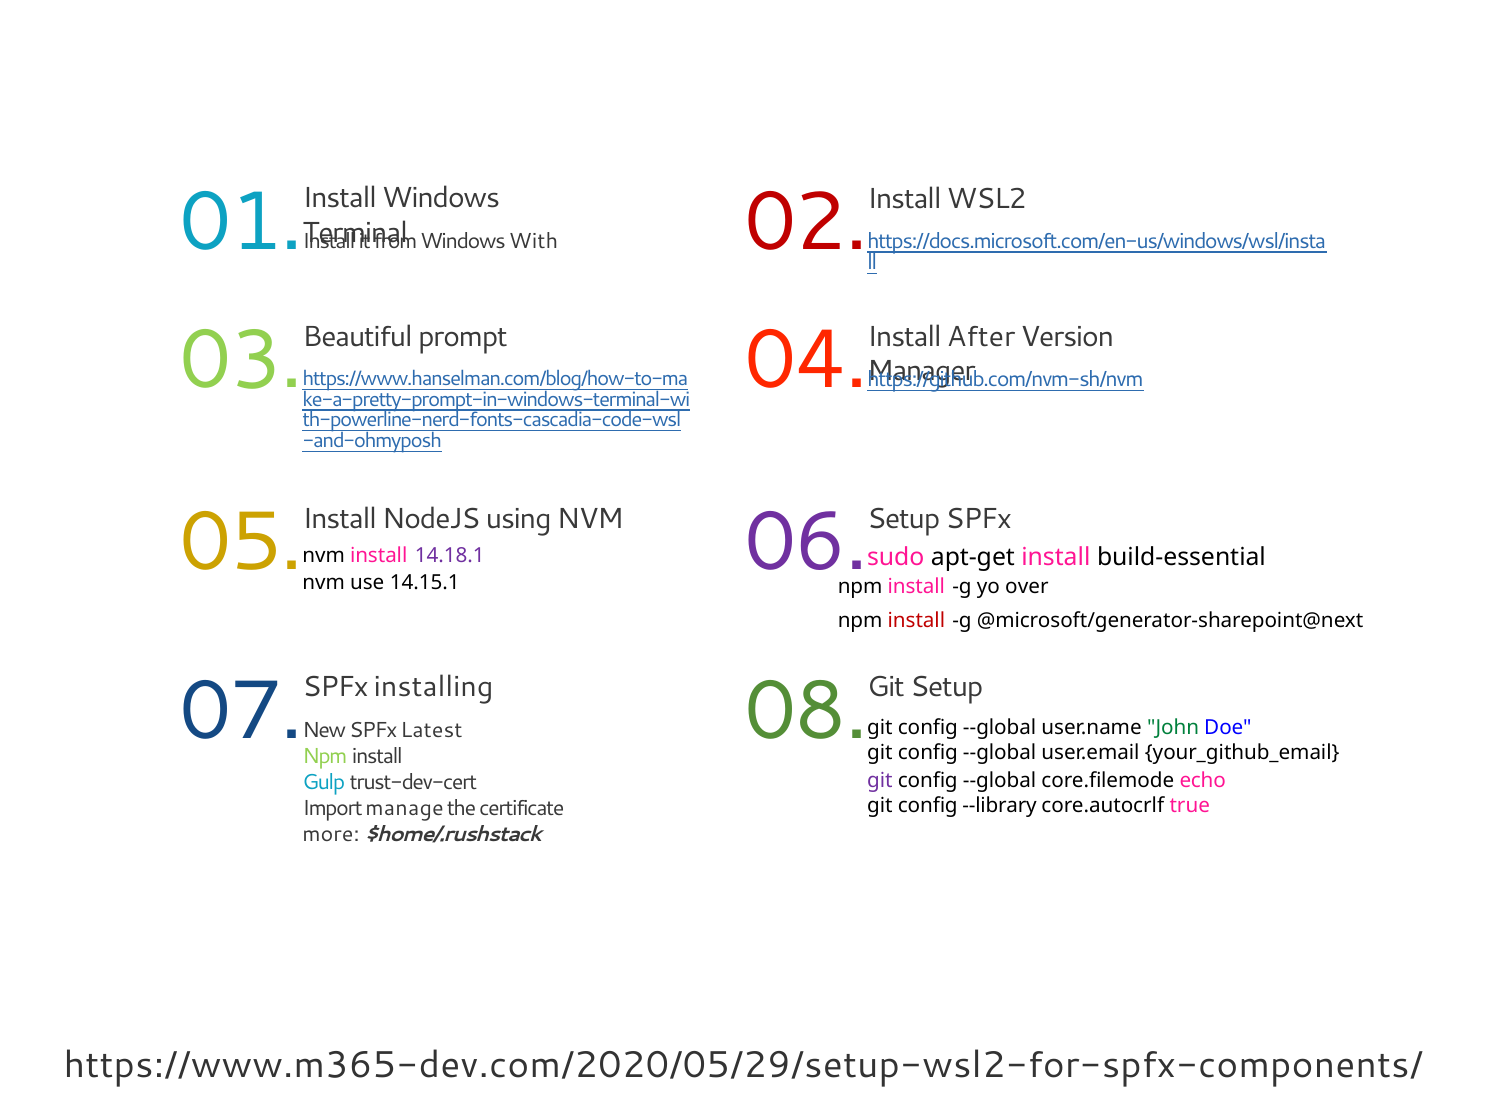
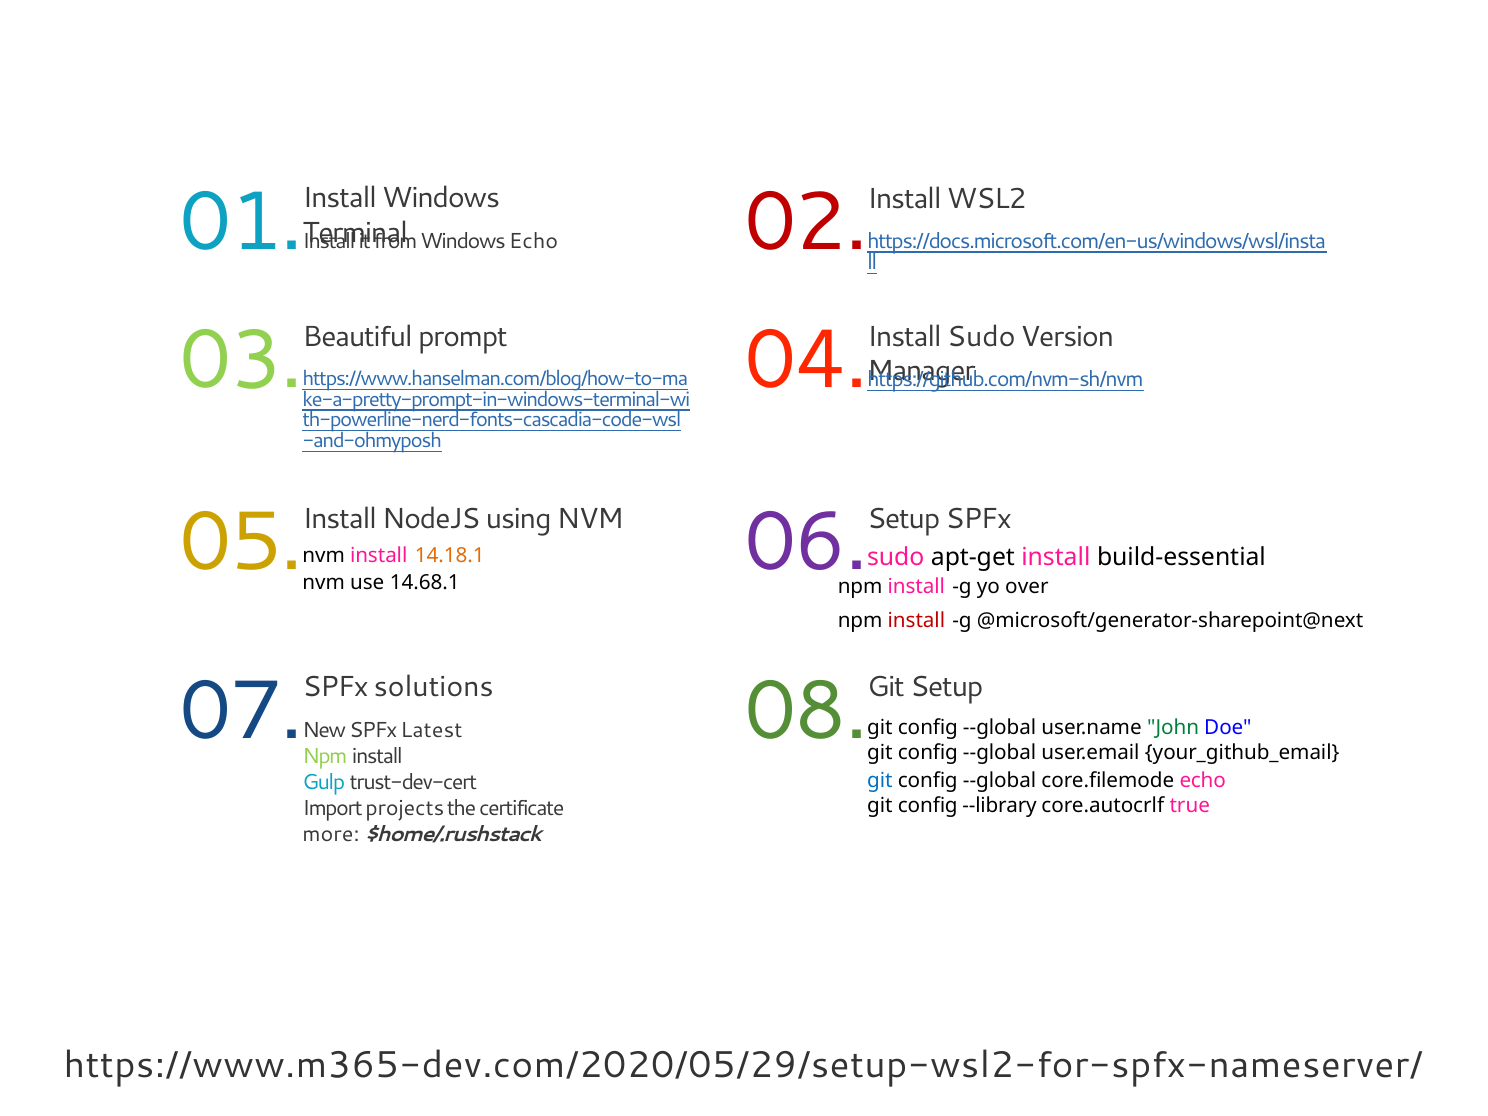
Windows With: With -> Echo (534, 241)
After: After -> Sudo (981, 337)
14.18.1 colour: purple -> orange (450, 556)
14.15.1: 14.15.1 -> 14.68.1 (425, 582)
installing: installing -> solutions (434, 687)
git colour: purple -> blue (880, 781)
manage: manage -> projects (405, 808)
https://www.m365-dev.com/2020/05/29/setup-wsl2-for-spfx-components/: https://www.m365-dev.com/2020/05/29/setup-wsl2-for-spfx-components/ -> https://www.m365-dev.com/2020/05/29/setup-wsl2-for-spfx-nameserver/ (743, 1065)
